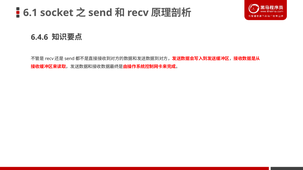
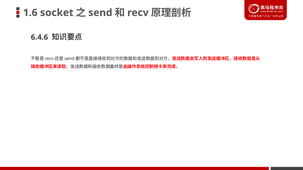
6.1: 6.1 -> 1.6 (30, 13)
